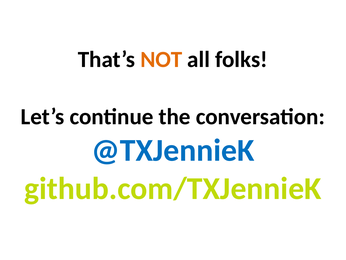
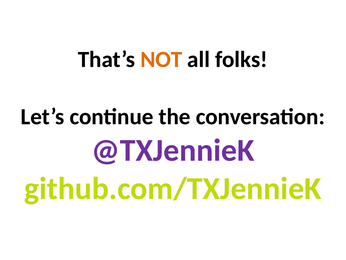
@TXJennieK colour: blue -> purple (173, 150)
